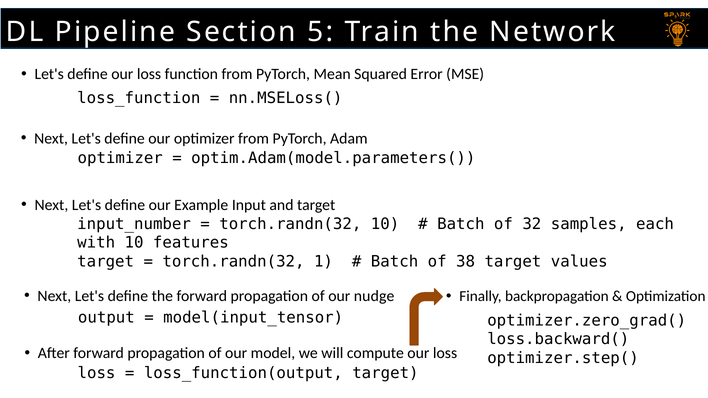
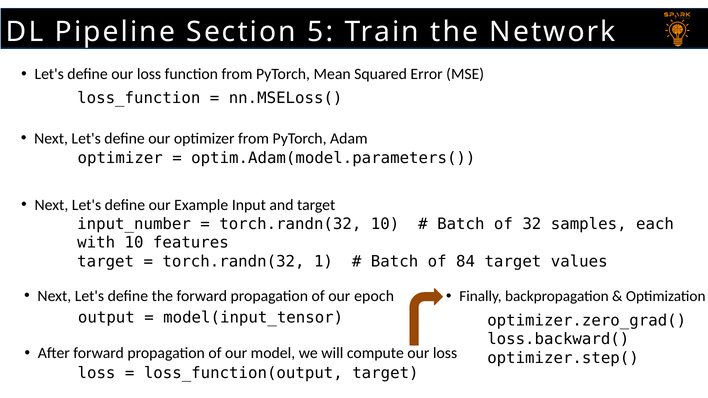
38: 38 -> 84 (466, 262)
nudge: nudge -> epoch (374, 296)
